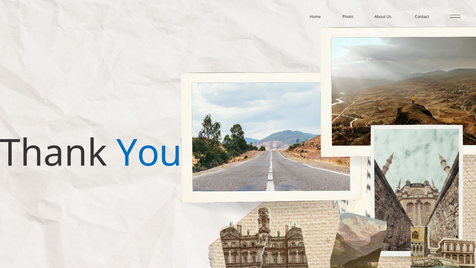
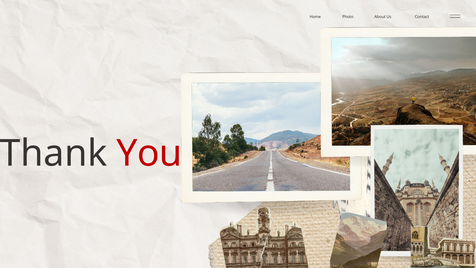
You colour: blue -> red (149, 154)
